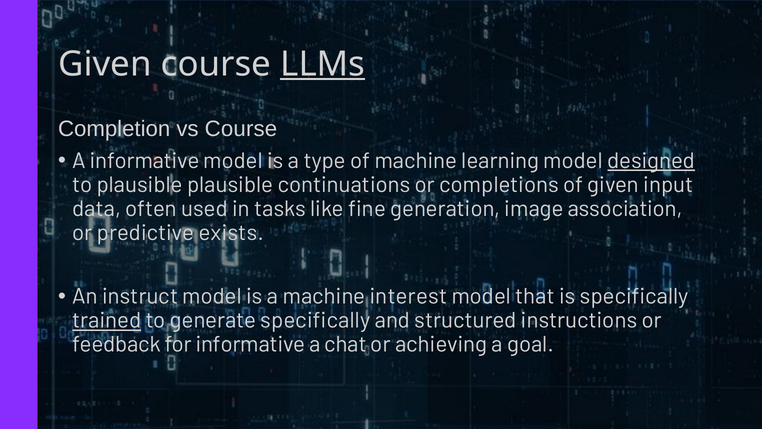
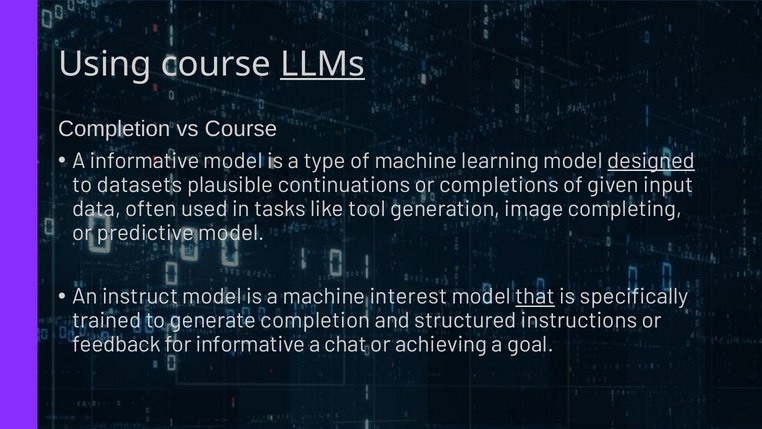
Given: Given -> Using (105, 64)
to plausible: plausible -> datasets (140, 185)
fine: fine -> tool (367, 209)
association: association -> completing (625, 209)
predictive exists: exists -> model (231, 233)
that underline: none -> present (535, 296)
trained underline: present -> none (107, 320)
generate specifically: specifically -> completion (315, 320)
